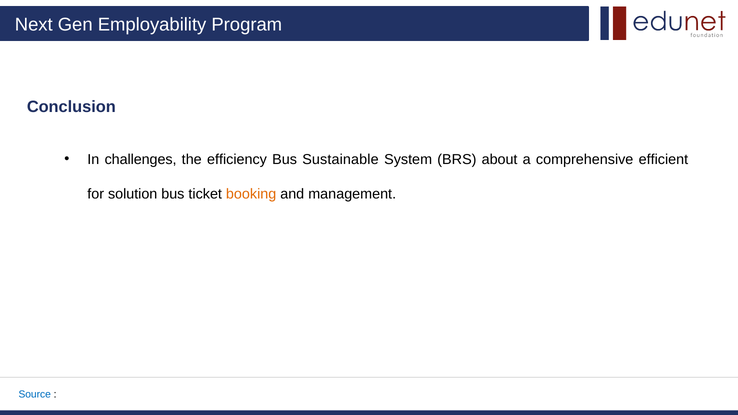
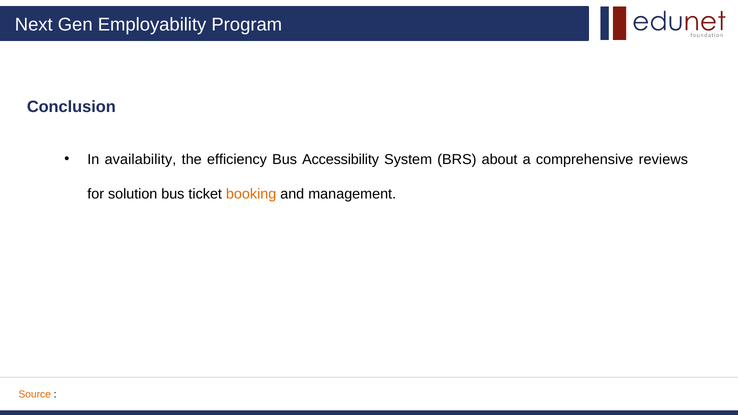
challenges: challenges -> availability (140, 159)
Sustainable: Sustainable -> Accessibility (341, 159)
efficient: efficient -> reviews (663, 159)
Source colour: blue -> orange (35, 395)
